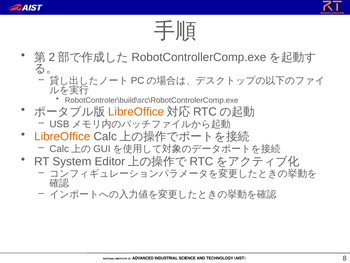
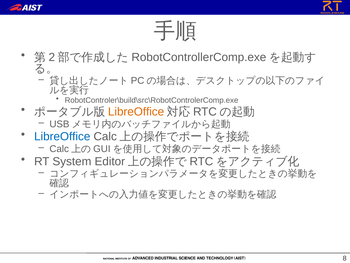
LibreOffice colour: orange -> blue (62, 136)
